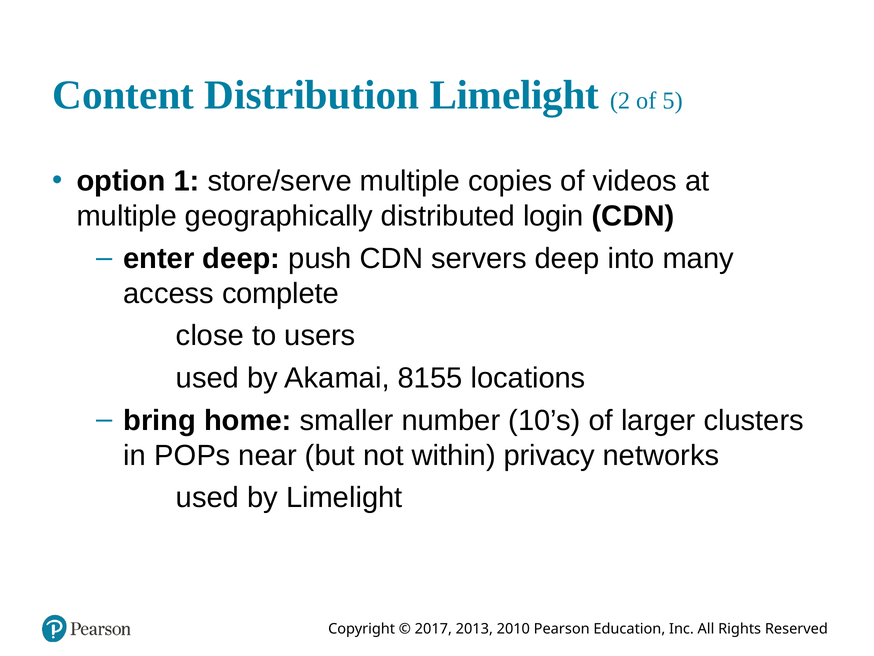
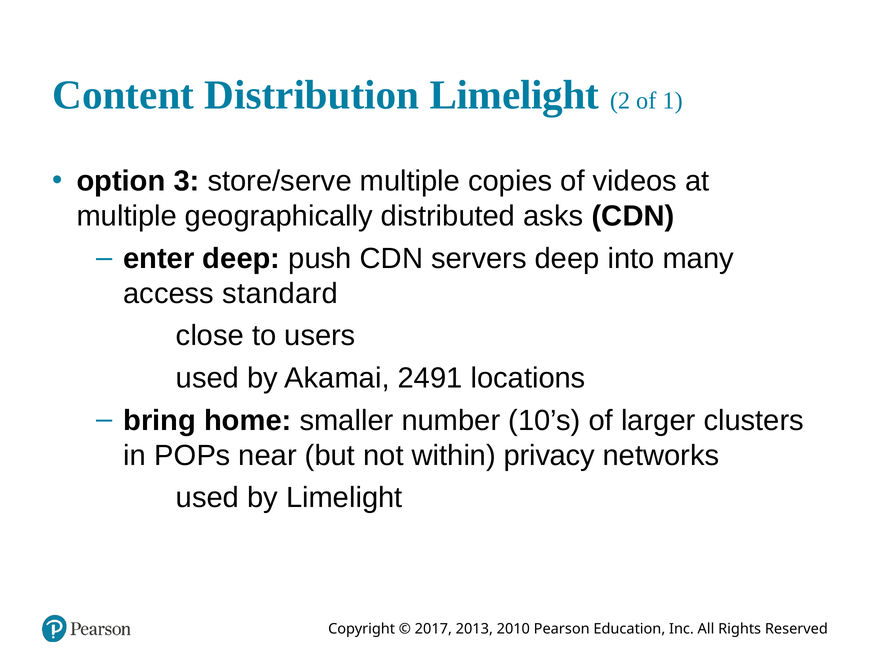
5: 5 -> 1 (673, 100)
1: 1 -> 3 (187, 181)
login: login -> asks (553, 216)
complete: complete -> standard (280, 293)
8155: 8155 -> 2491 (430, 378)
